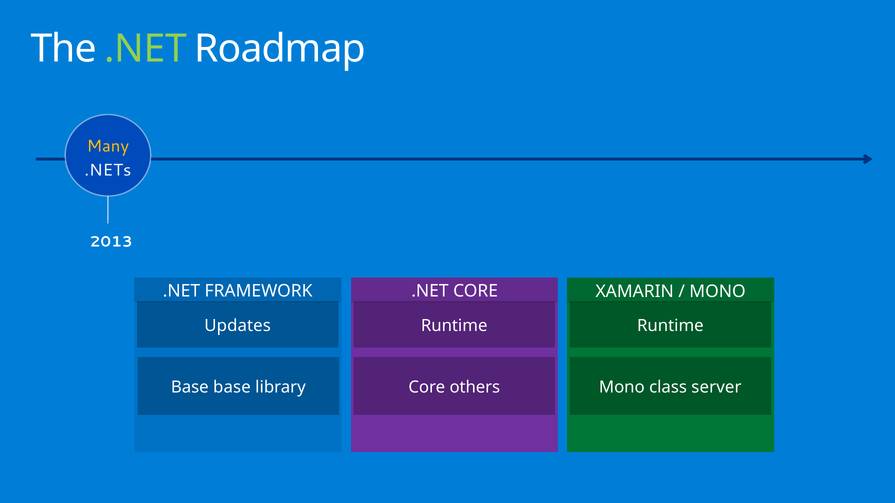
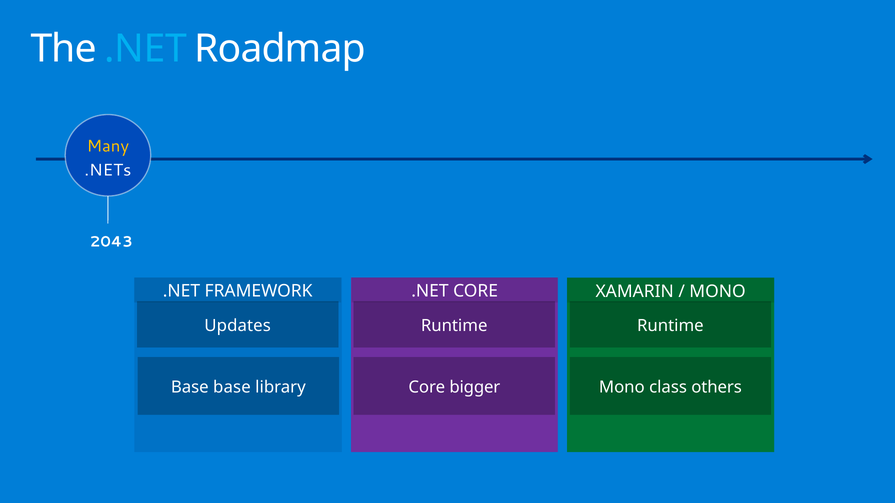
.NET colour: light green -> light blue (146, 49)
2013: 2013 -> 2043 (111, 242)
others: others -> bigger (475, 388)
server: server -> others (717, 388)
